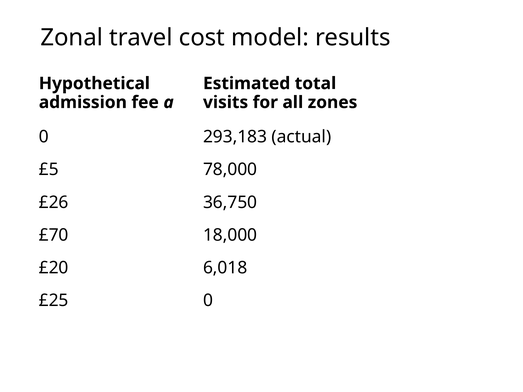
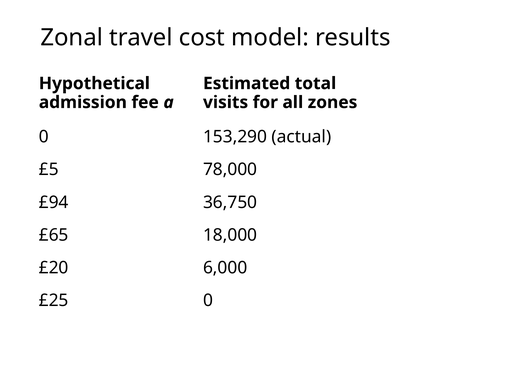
293,183: 293,183 -> 153,290 (235, 137)
£26: £26 -> £94 (54, 202)
£70: £70 -> £65 (54, 235)
6,018: 6,018 -> 6,000 (225, 268)
